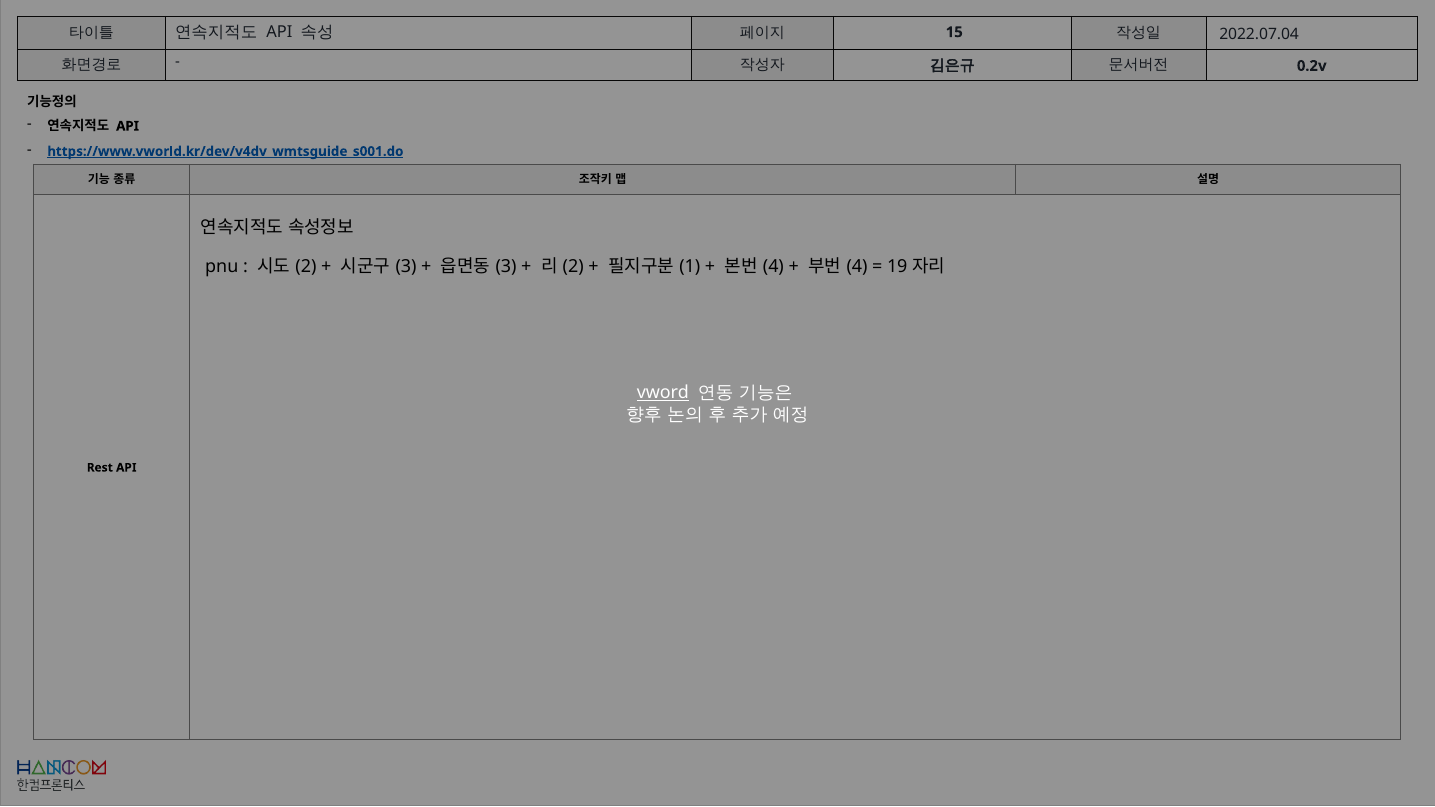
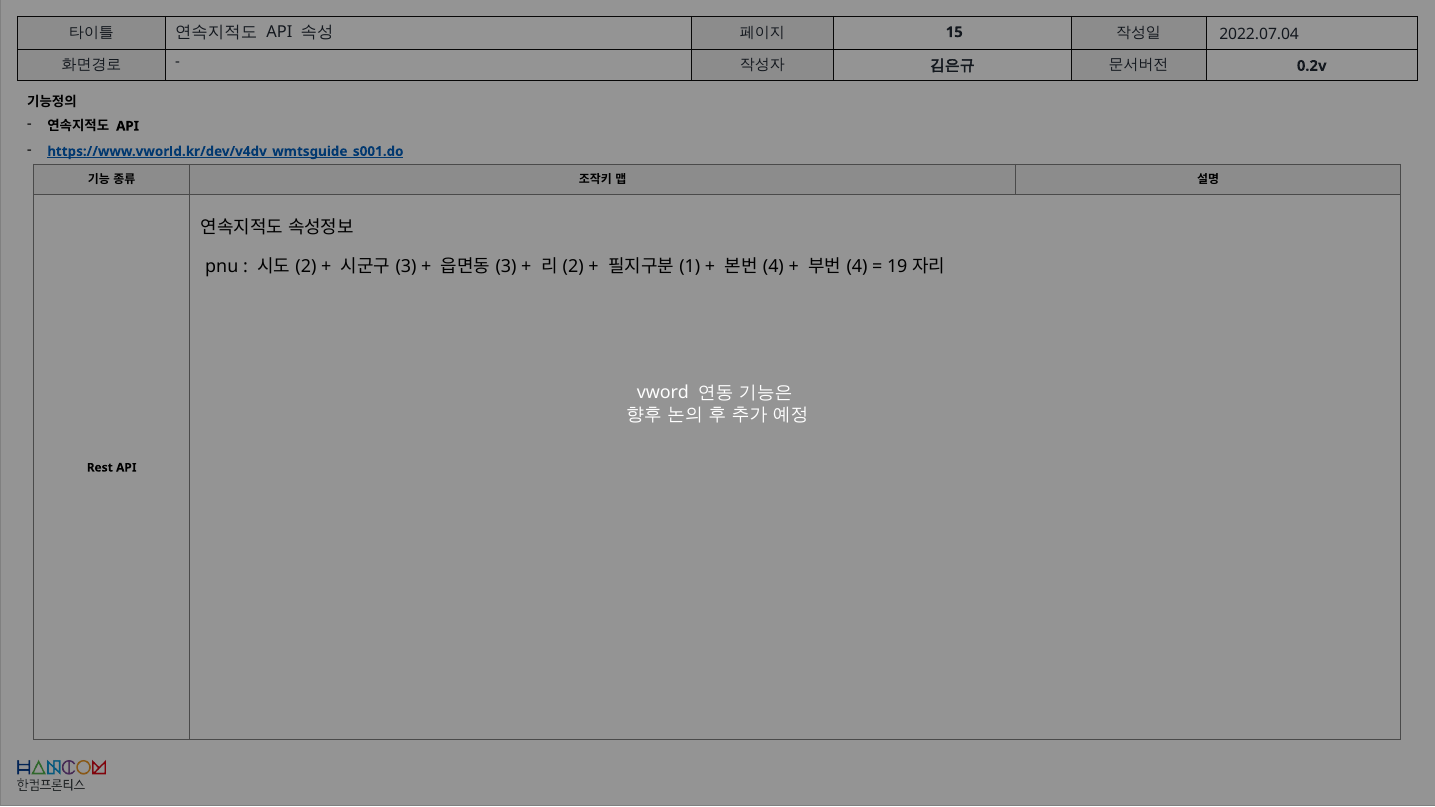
vword underline: present -> none (663, 393)
